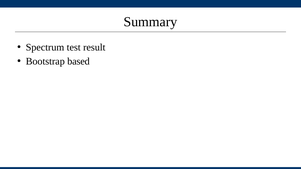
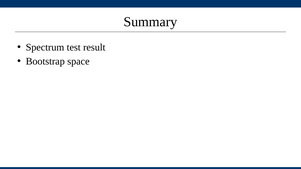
based: based -> space (78, 61)
